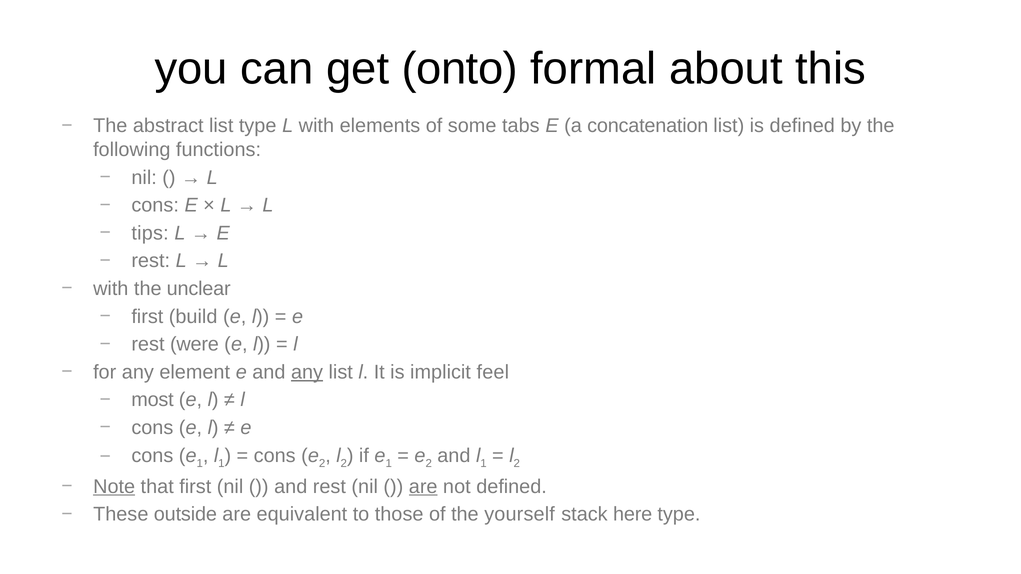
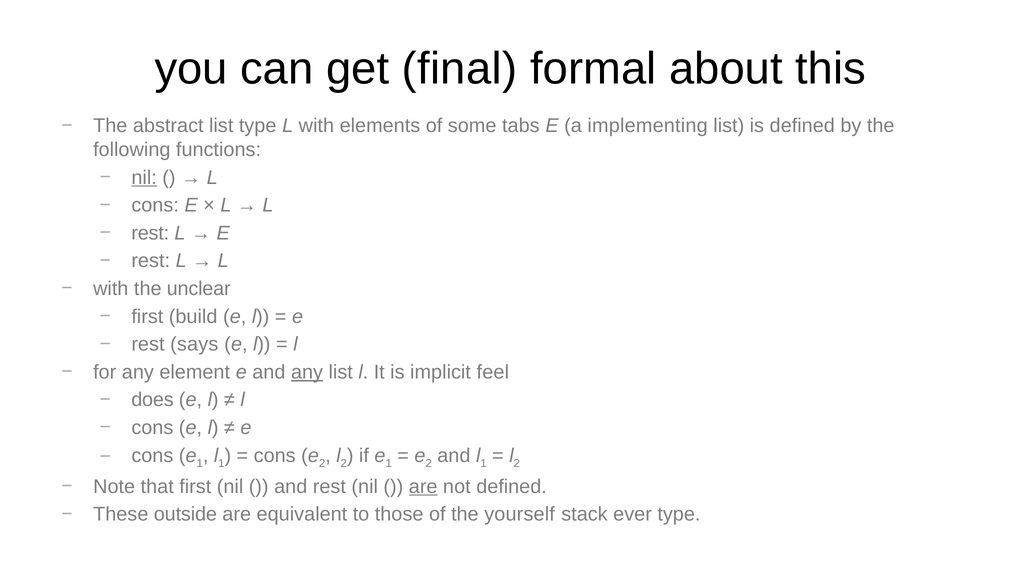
onto: onto -> final (459, 69)
concatenation: concatenation -> implementing (648, 126)
nil underline: none -> present (144, 178)
tips: tips -> rest (150, 233)
were: were -> says (194, 345)
most: most -> does (152, 400)
Note underline: present -> none (114, 487)
here: here -> ever (633, 515)
